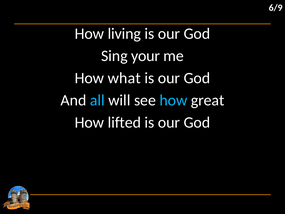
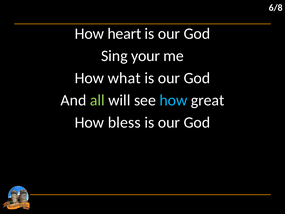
6/9: 6/9 -> 6/8 (276, 8)
living: living -> heart (124, 34)
all colour: light blue -> light green (97, 100)
lifted: lifted -> bless (124, 122)
